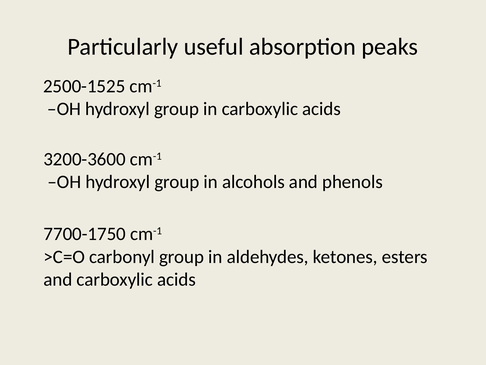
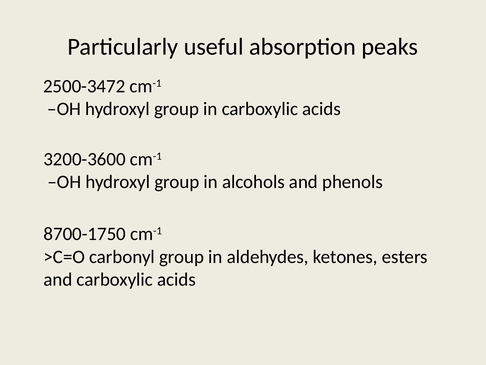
2500-1525: 2500-1525 -> 2500-3472 (84, 86)
7700-1750: 7700-1750 -> 8700-1750 (85, 234)
